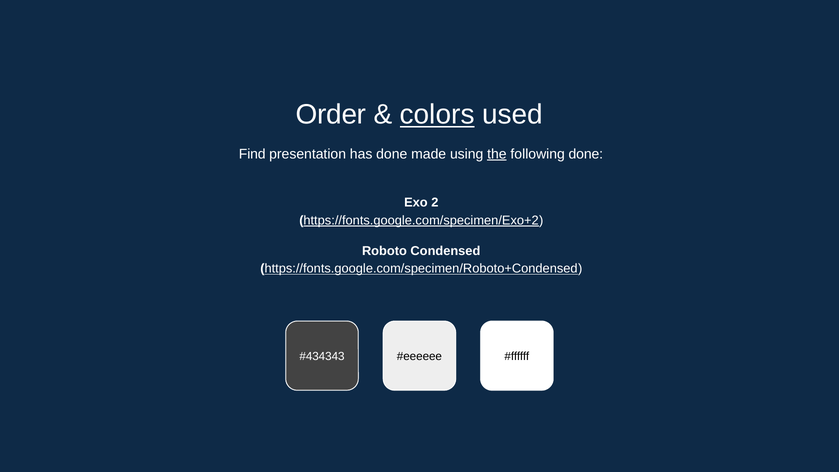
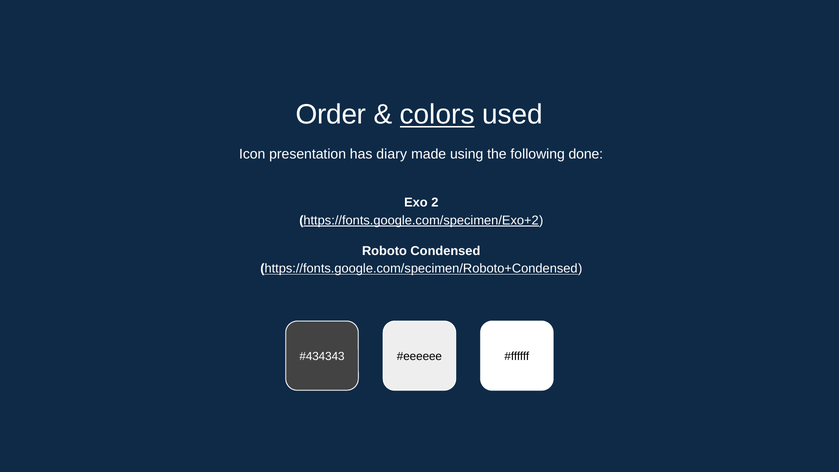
Find: Find -> Icon (252, 154)
has done: done -> diary (392, 154)
the underline: present -> none (497, 154)
